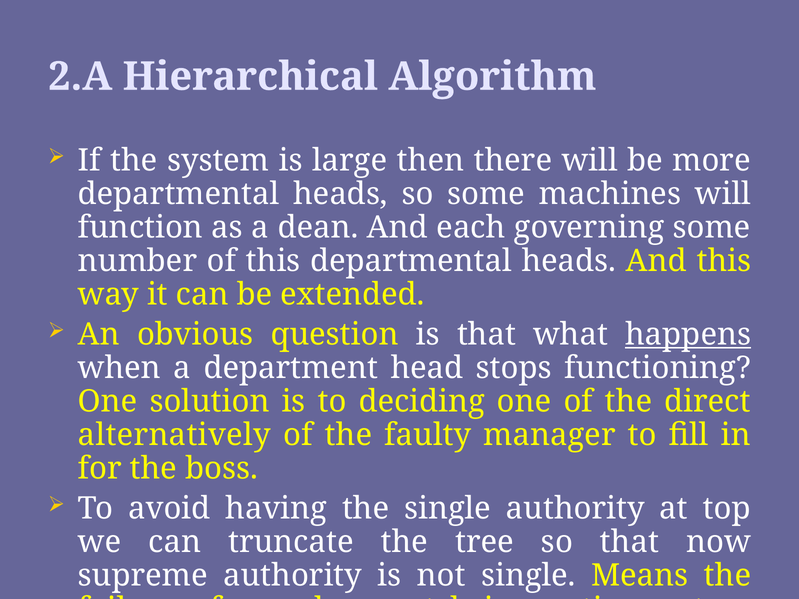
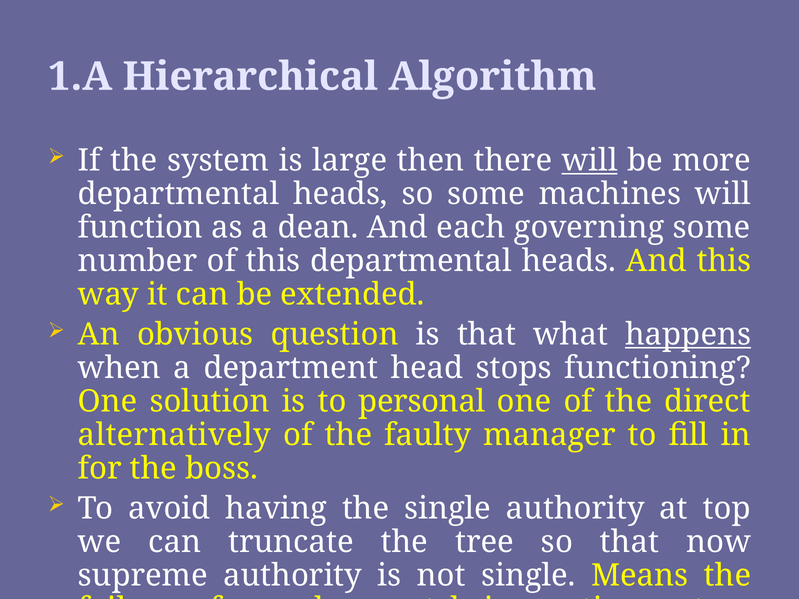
2.A: 2.A -> 1.A (80, 77)
will underline: none -> present (590, 160)
deciding: deciding -> personal (422, 402)
